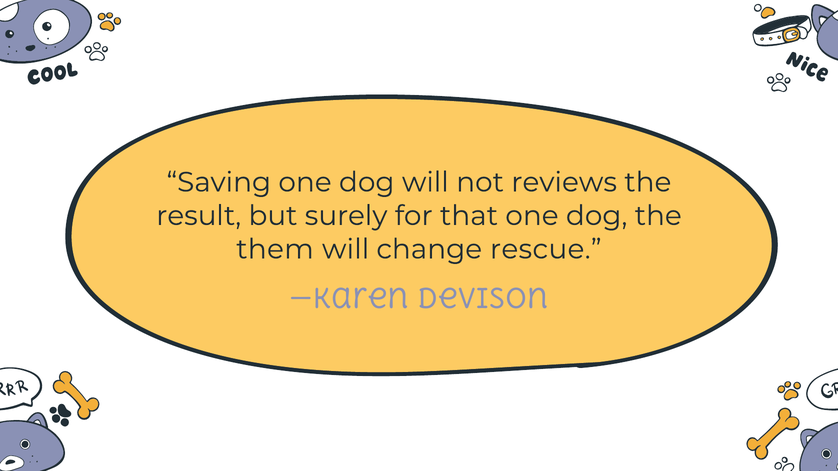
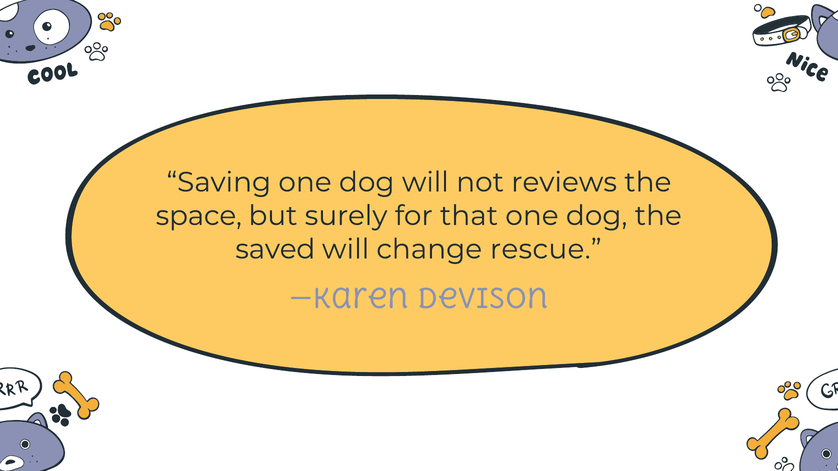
result: result -> space (199, 216)
them: them -> saved (275, 249)
